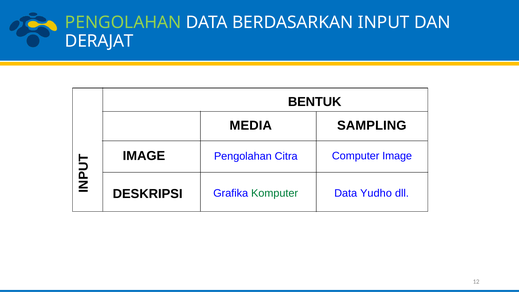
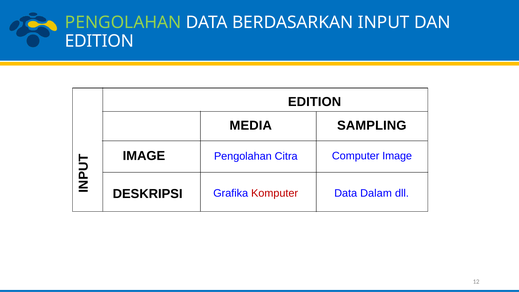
DERAJAT: DERAJAT -> EDITION (99, 41)
BENTUK: BENTUK -> EDITION (315, 102)
Komputer colour: green -> red (275, 193)
Yudho: Yudho -> Dalam (376, 193)
